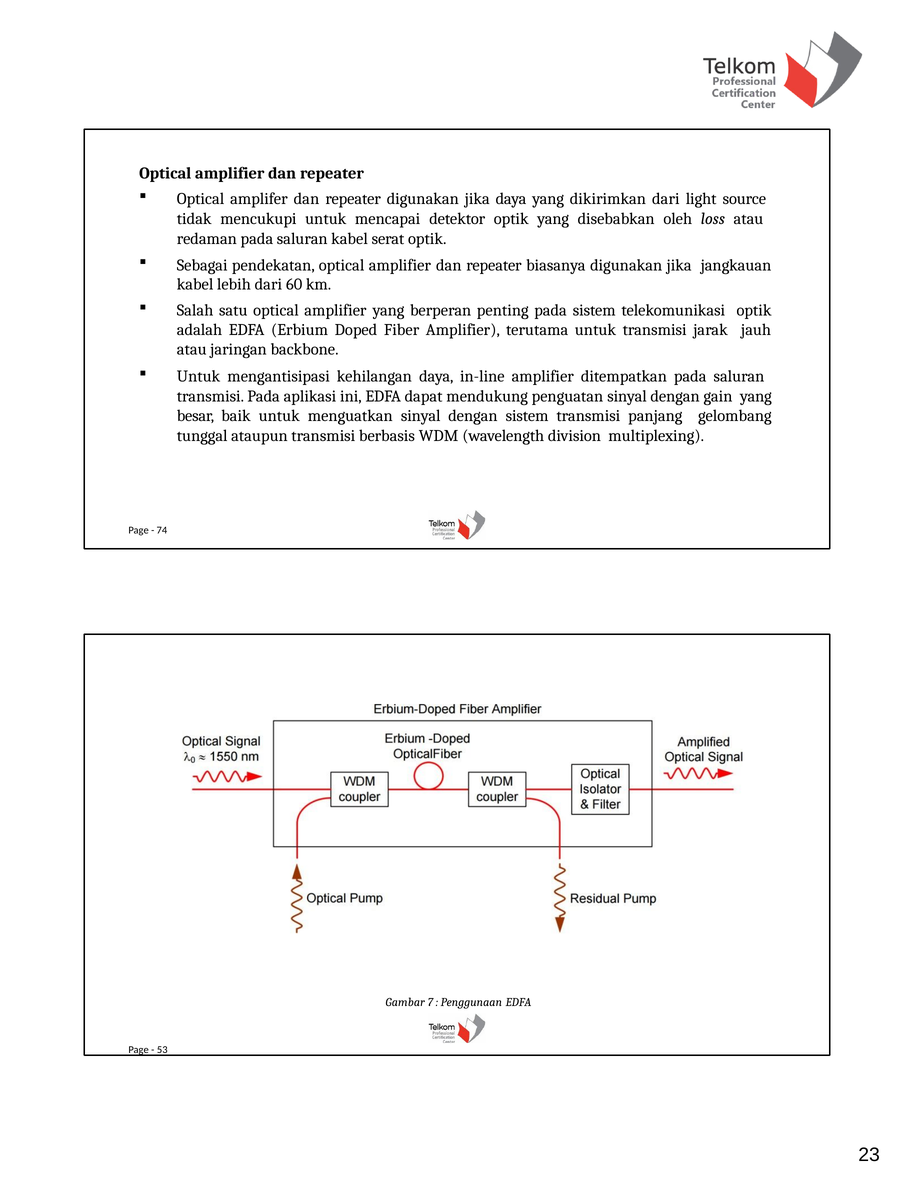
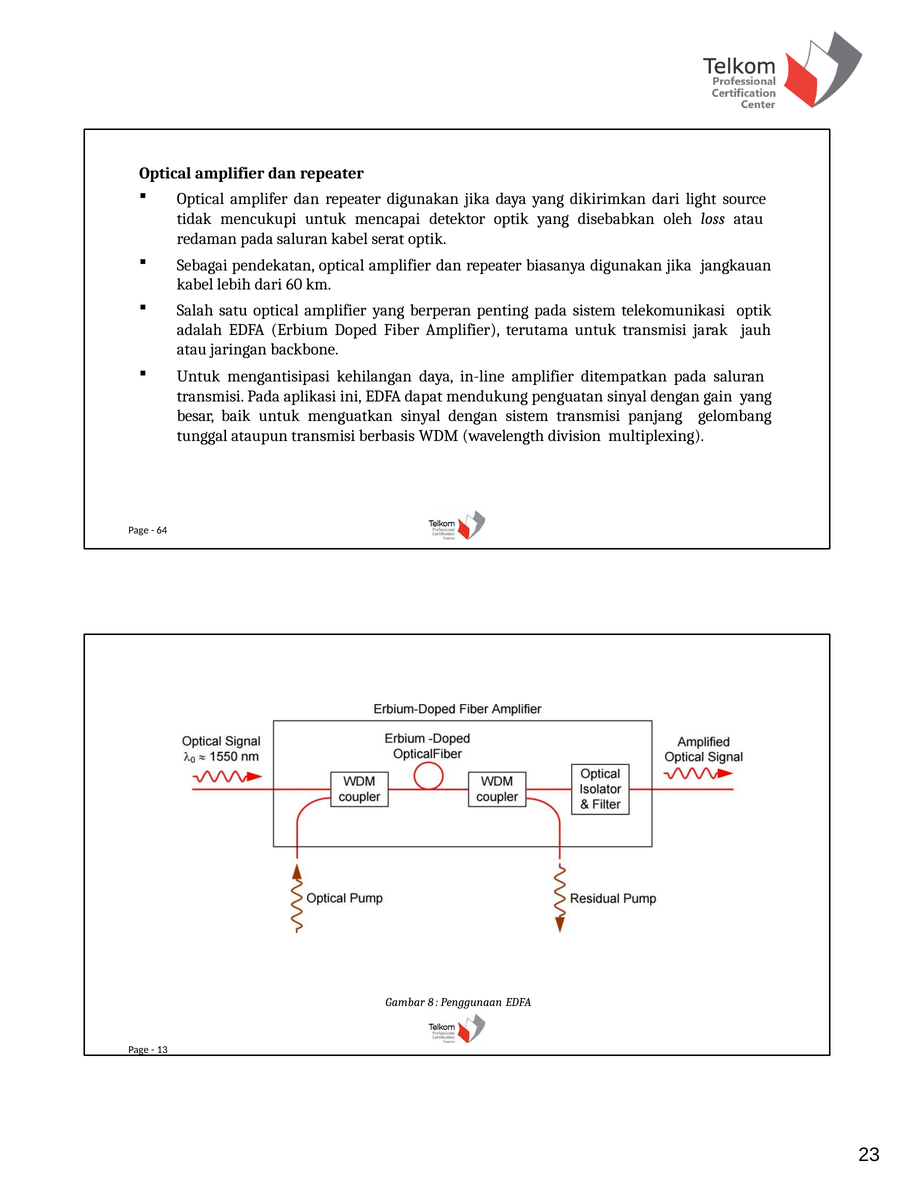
74: 74 -> 64 (162, 530)
7: 7 -> 8 (431, 1002)
53: 53 -> 13 (162, 1050)
